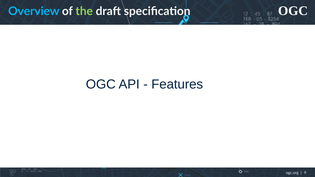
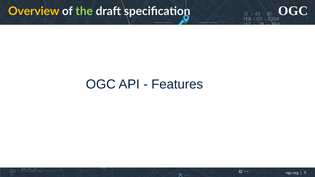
Overview colour: light blue -> yellow (34, 11)
